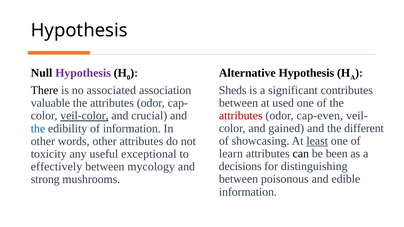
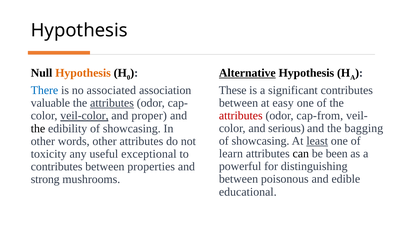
Alternative underline: none -> present (247, 73)
Hypothesis colour: purple -> orange (83, 73)
Sheds: Sheds -> These (233, 90)
There colour: black -> blue (44, 90)
used: used -> easy (283, 103)
attributes underline: none -> present (112, 103)
cap-even: cap-even -> cap-from (320, 116)
crucial: crucial -> proper (149, 116)
gained: gained -> serious (286, 128)
different: different -> bagging (364, 128)
the colour: blue -> black (38, 129)
edibility of information: information -> showcasing (132, 129)
decisions: decisions -> powerful (240, 167)
effectively: effectively -> contributes (57, 167)
mycology: mycology -> properties (151, 167)
information: information -> educational (248, 192)
